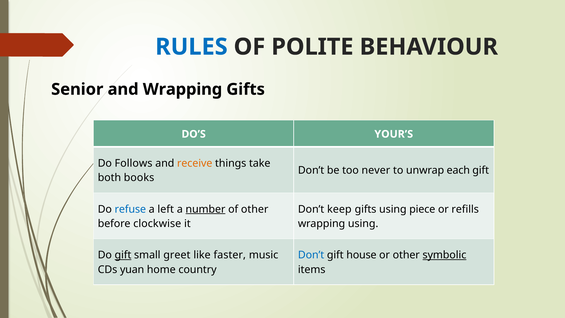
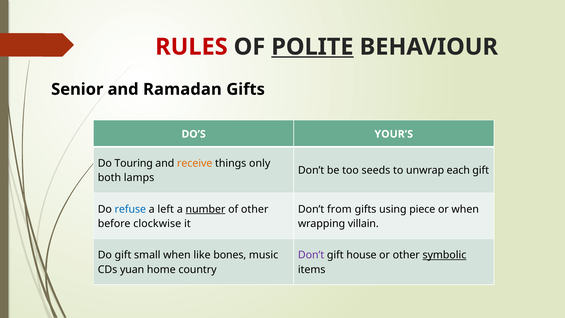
RULES colour: blue -> red (191, 47)
POLITE underline: none -> present (312, 47)
and Wrapping: Wrapping -> Ramadan (182, 89)
Follows: Follows -> Touring (134, 163)
take: take -> only (260, 163)
never: never -> seeds (376, 170)
books: books -> lamps (139, 178)
keep: keep -> from (339, 209)
or refills: refills -> when (465, 209)
wrapping using: using -> villain (363, 223)
gift underline: present -> none (123, 255)
small greet: greet -> when (177, 255)
faster: faster -> bones (230, 255)
Don’t colour: blue -> purple (311, 255)
